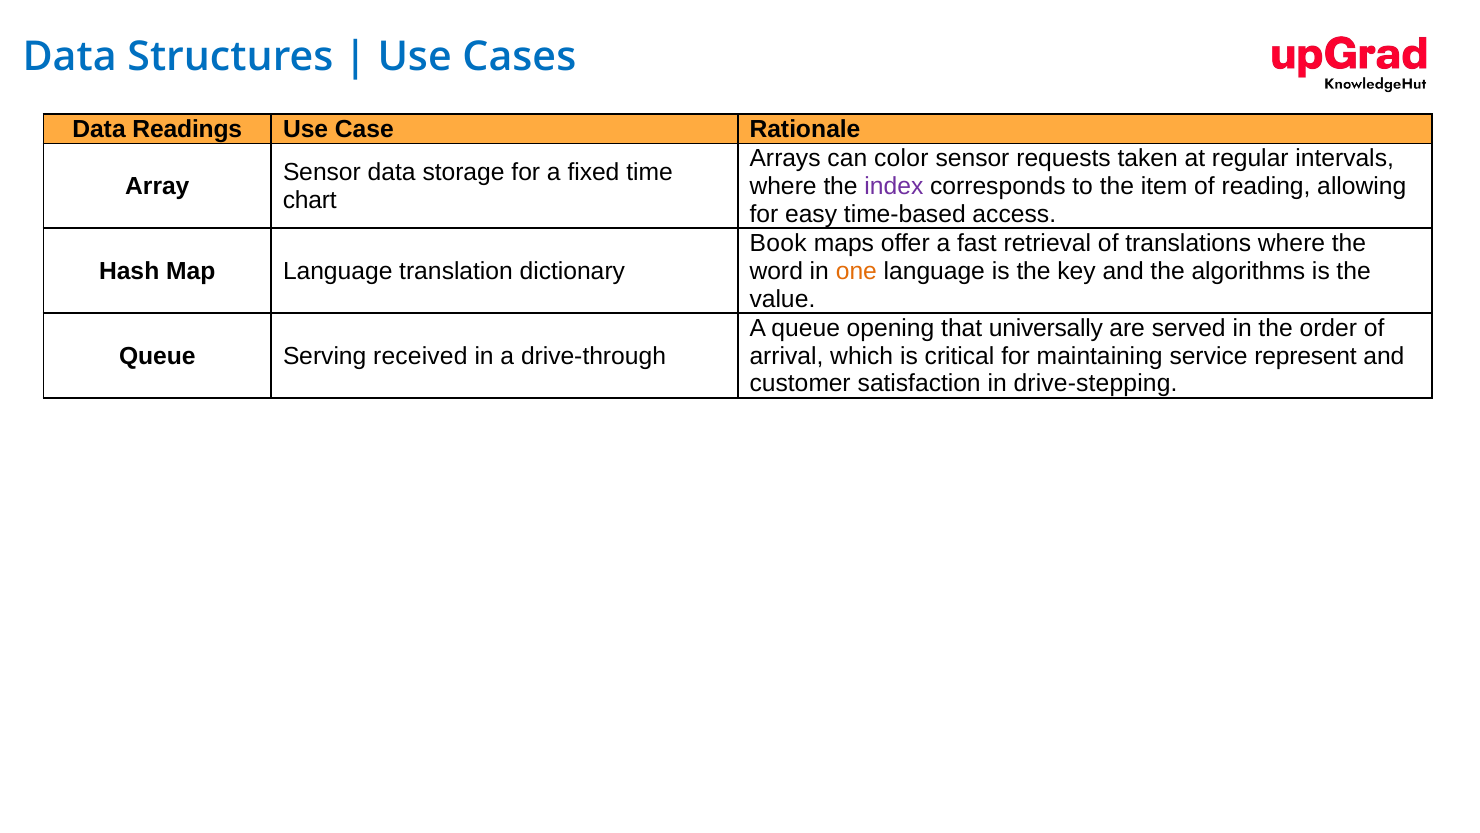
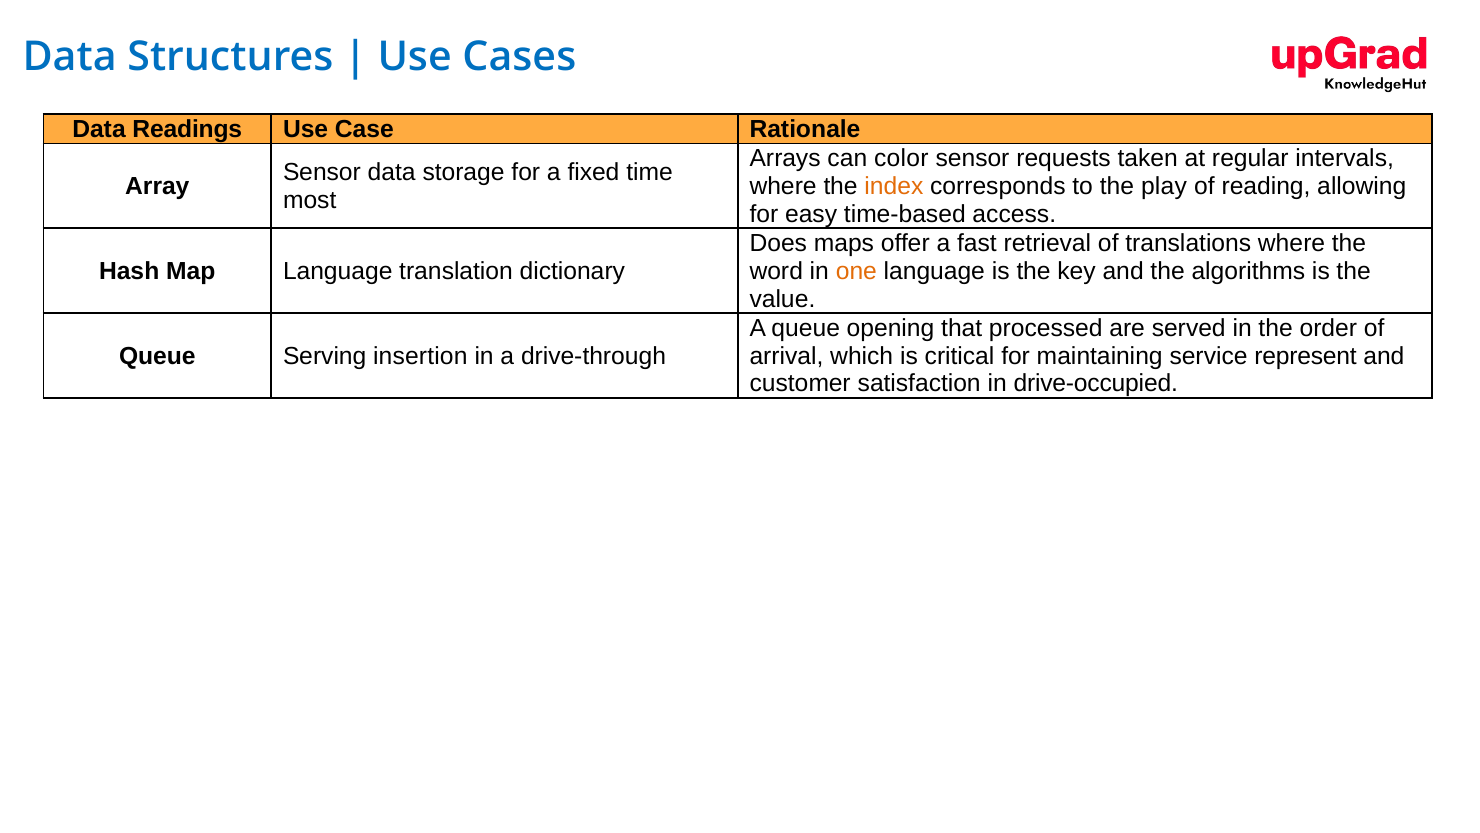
index colour: purple -> orange (894, 186)
item: item -> play (1164, 186)
chart: chart -> most (310, 200)
Book: Book -> Does (778, 243)
universally: universally -> processed (1046, 328)
received: received -> insertion (420, 356)
drive-stepping: drive-stepping -> drive-occupied (1096, 383)
